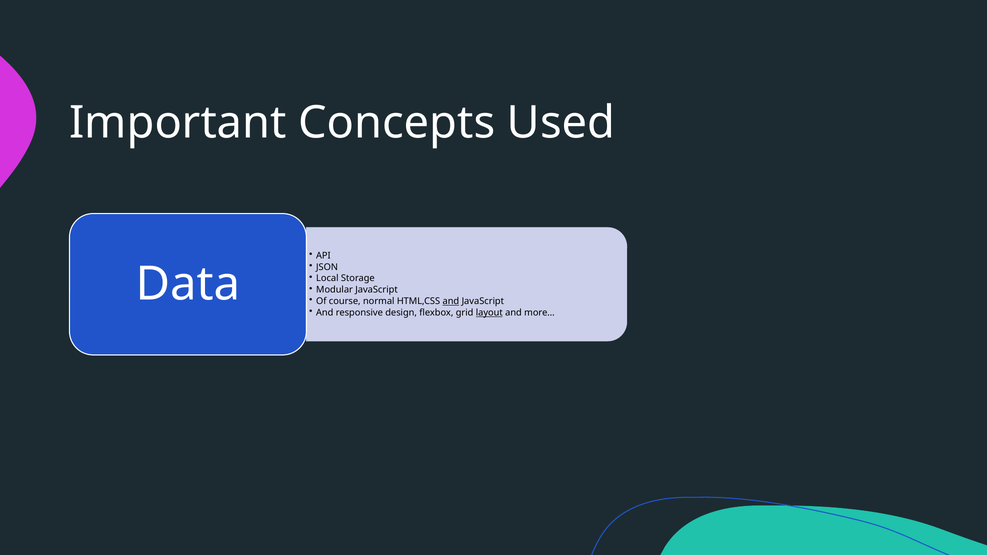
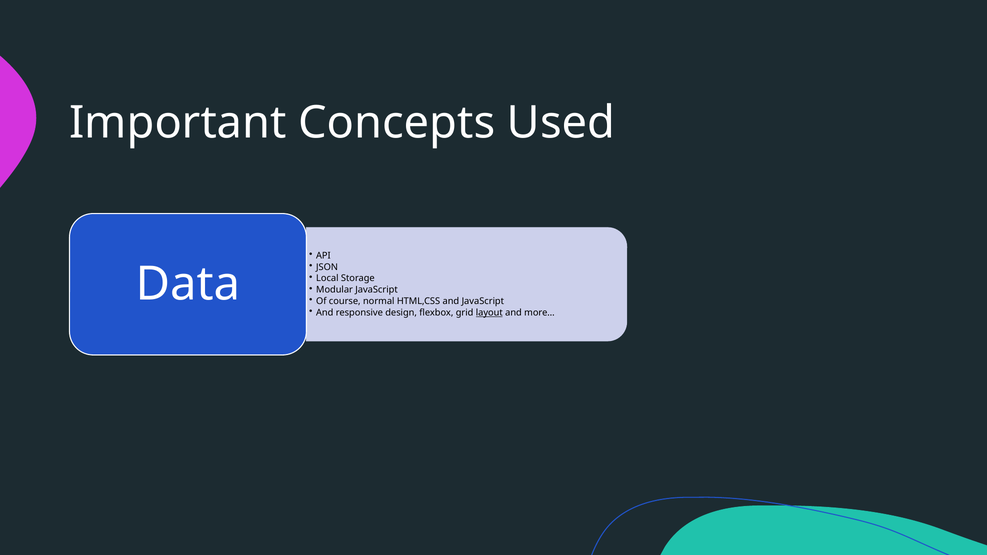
and underline: present -> none (451, 301)
